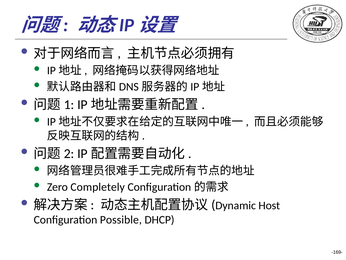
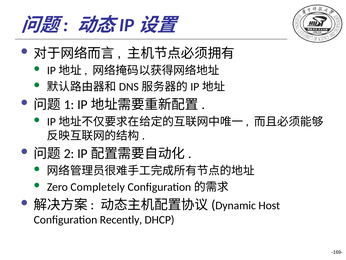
Possible: Possible -> Recently (121, 219)
